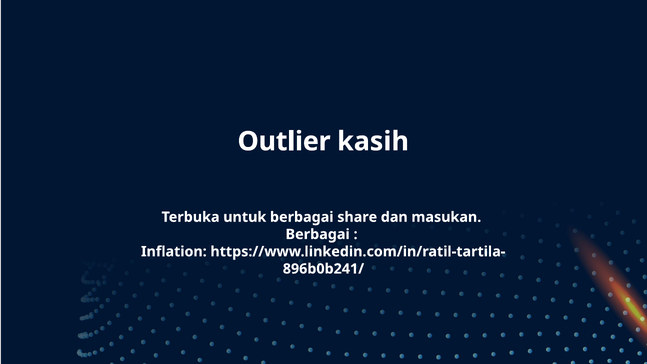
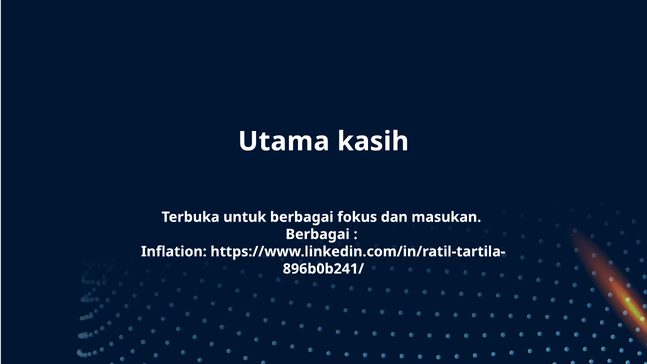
Outlier: Outlier -> Utama (284, 141)
share: share -> fokus (357, 217)
